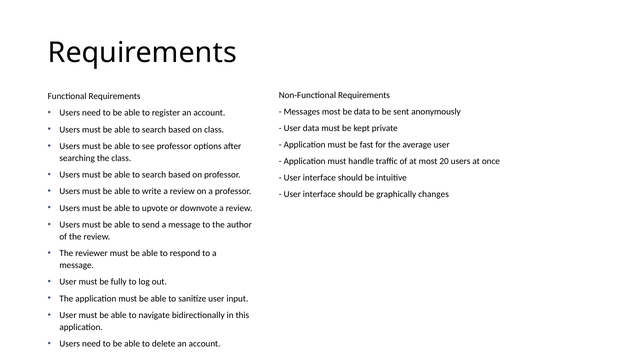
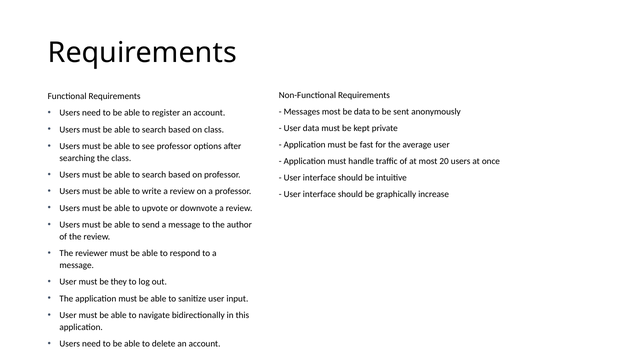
changes: changes -> increase (434, 194)
fully: fully -> they (119, 282)
